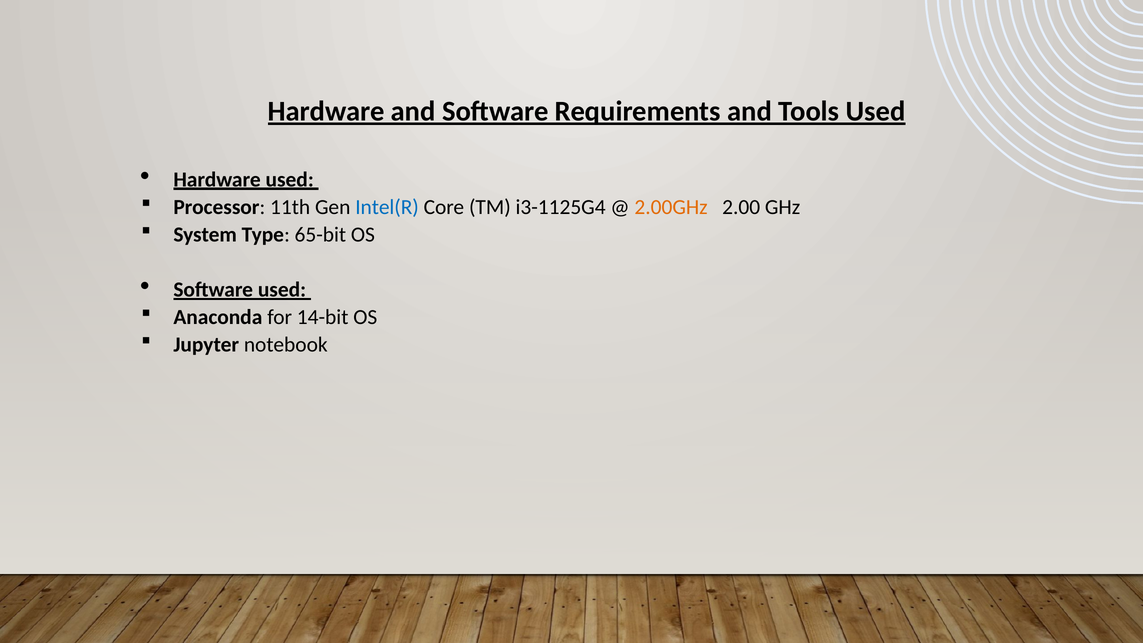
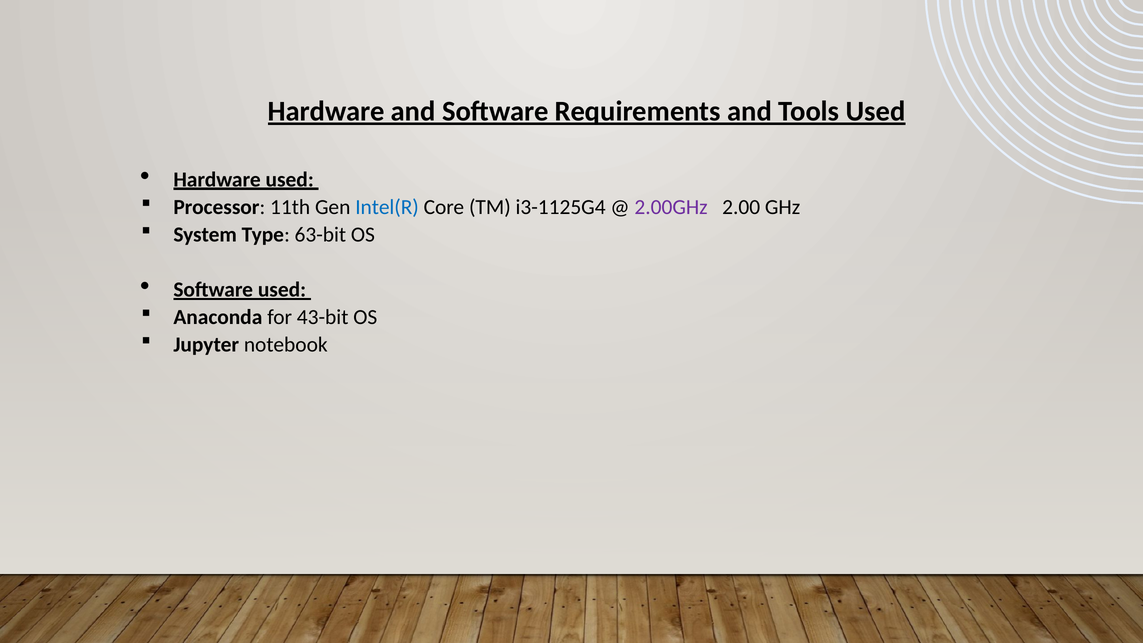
2.00GHz colour: orange -> purple (671, 207)
65-bit: 65-bit -> 63-bit (320, 234)
14-bit: 14-bit -> 43-bit (323, 317)
